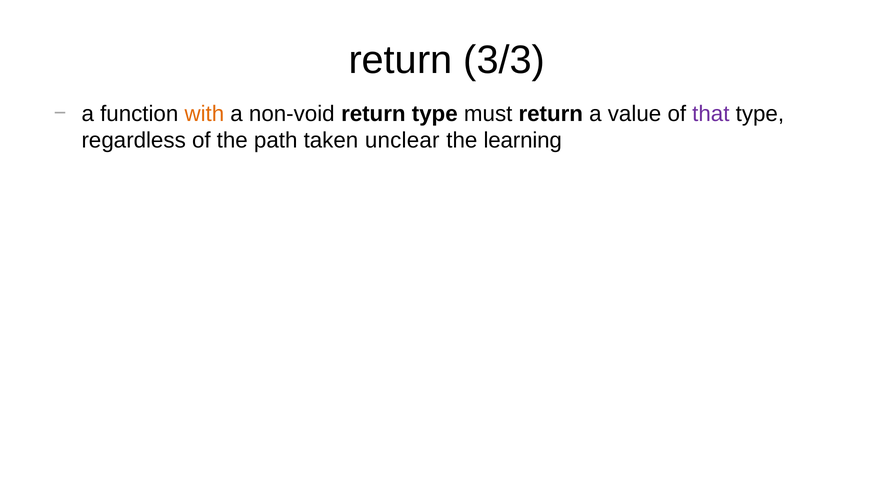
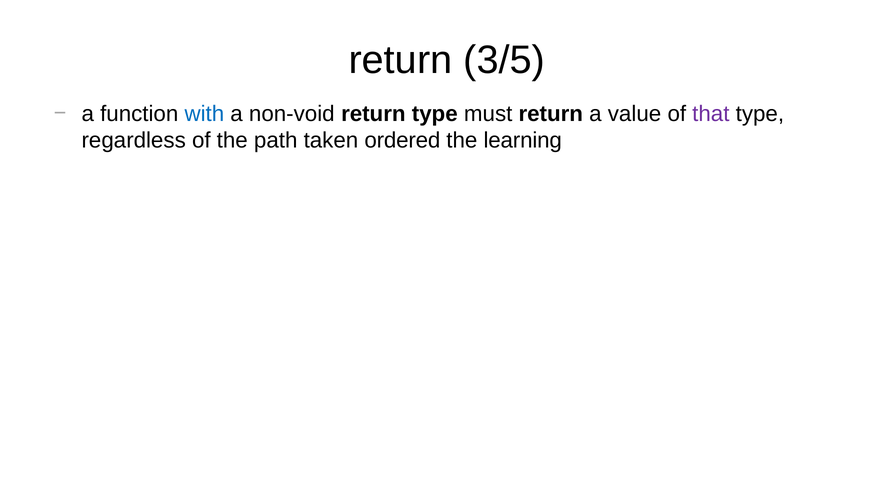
3/3: 3/3 -> 3/5 (504, 60)
with colour: orange -> blue (204, 114)
unclear: unclear -> ordered (402, 140)
